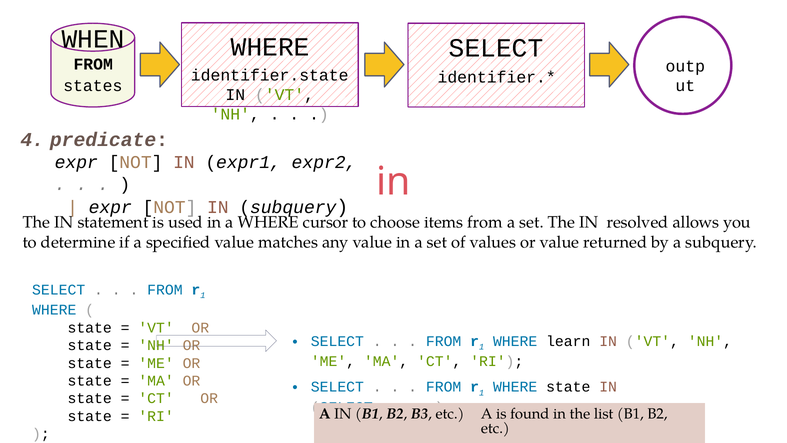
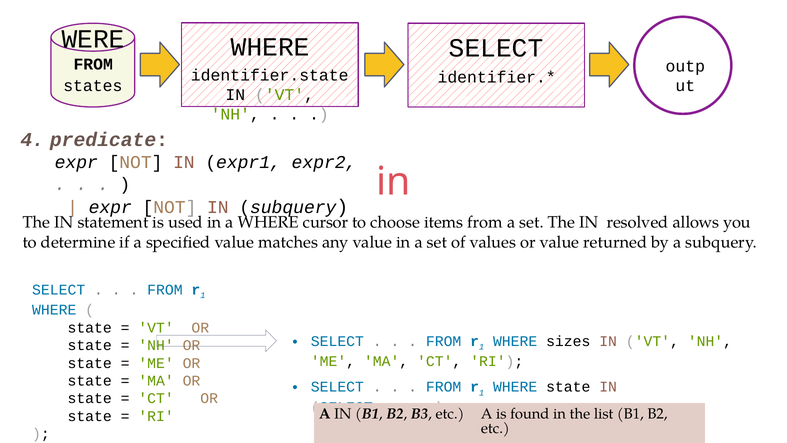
WHEN: WHEN -> WERE (93, 39)
learn: learn -> sizes (568, 341)
